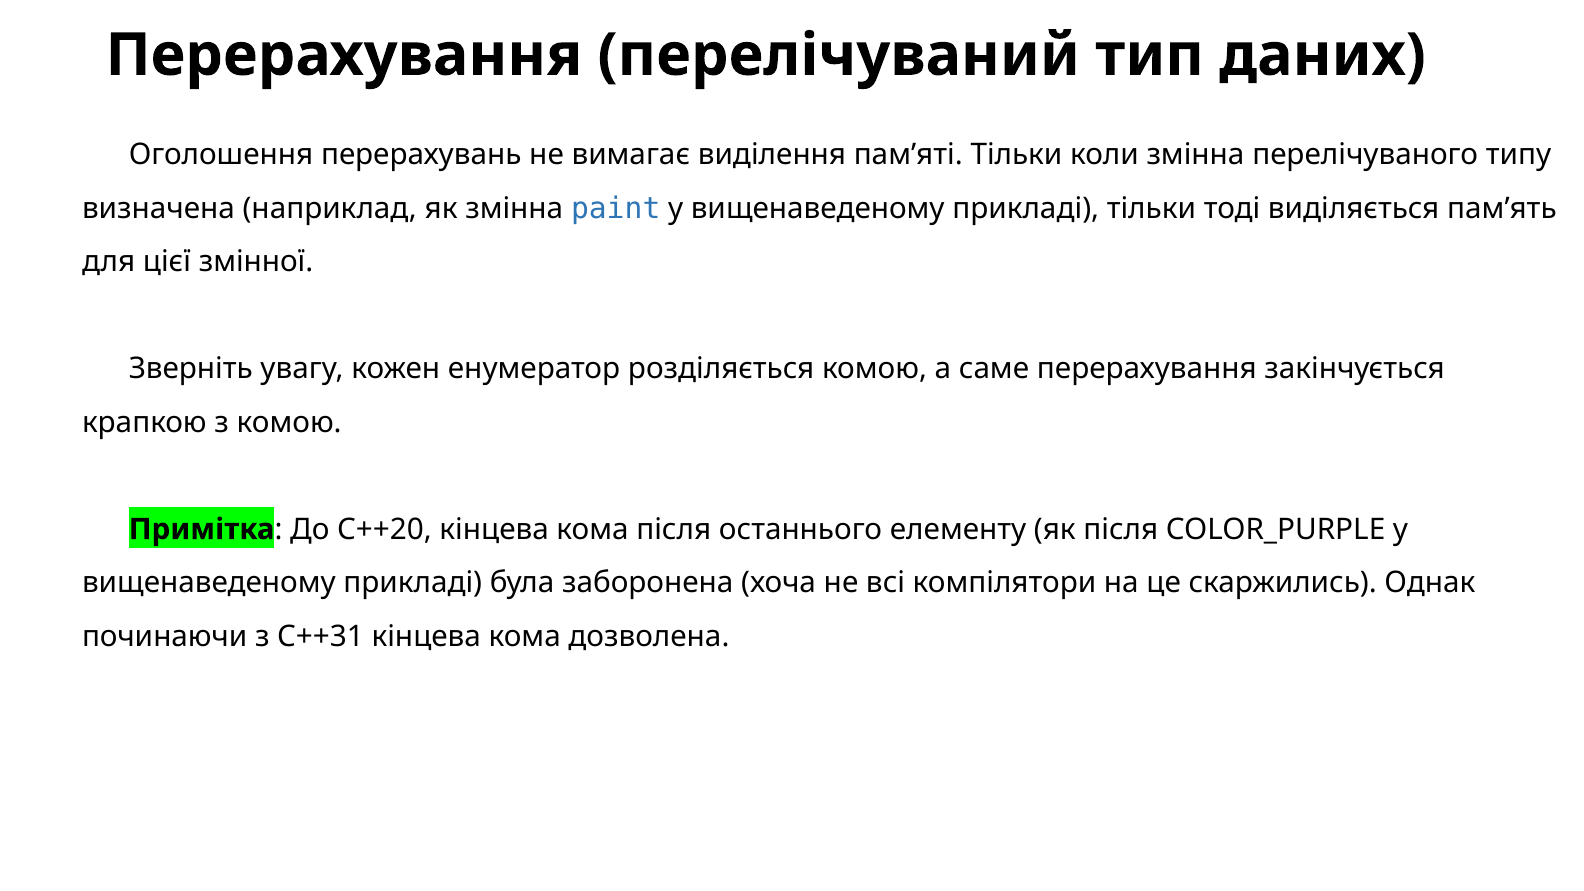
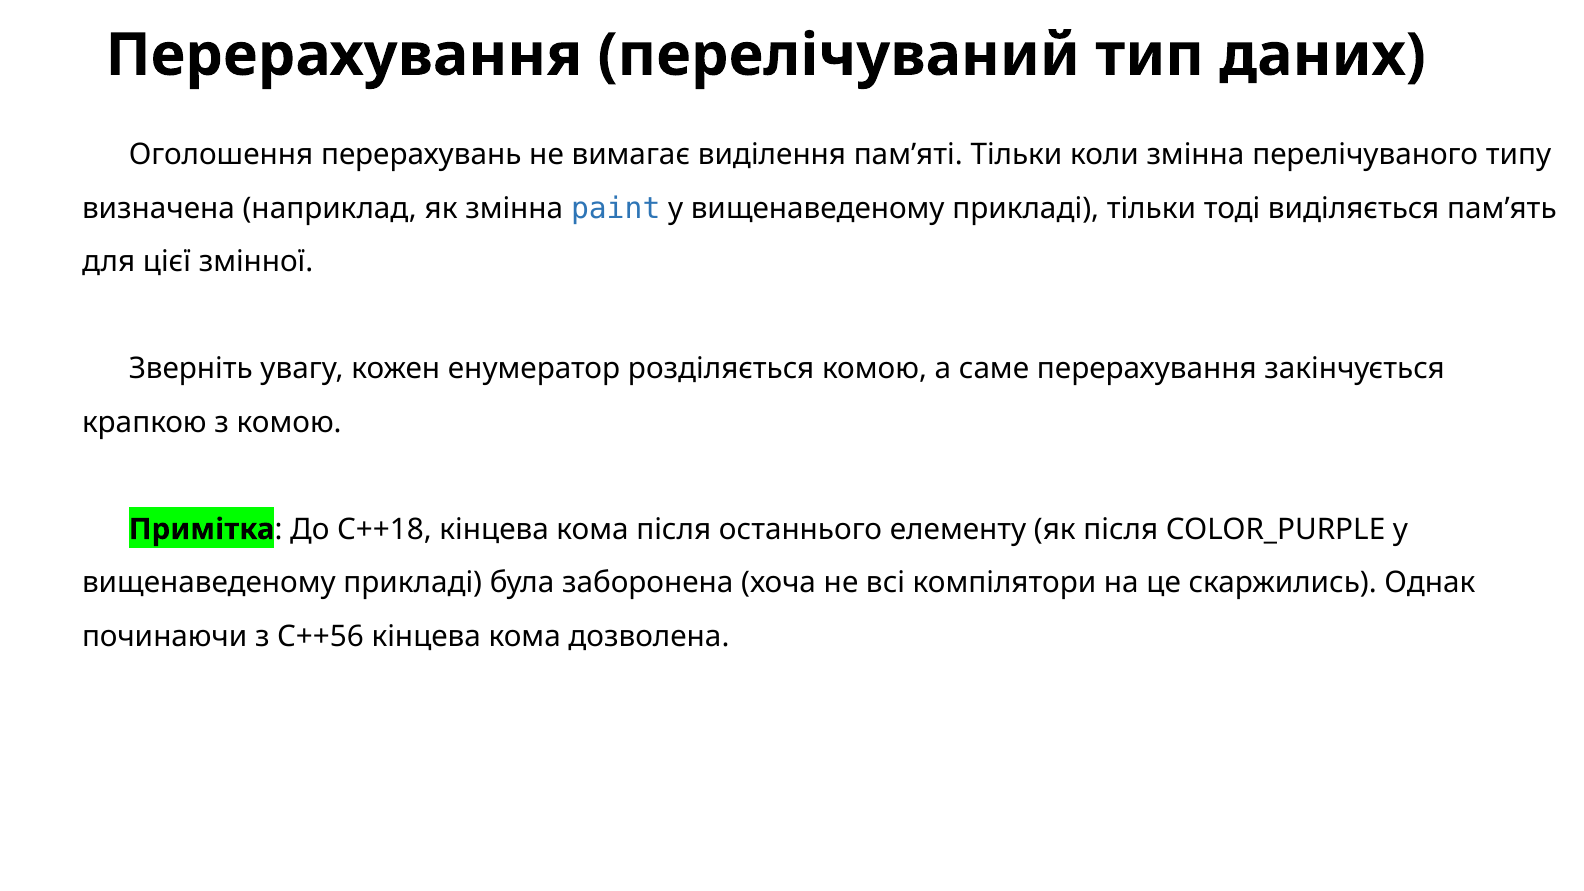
C++20: C++20 -> C++18 (384, 529)
C++31: C++31 -> C++56 (321, 636)
